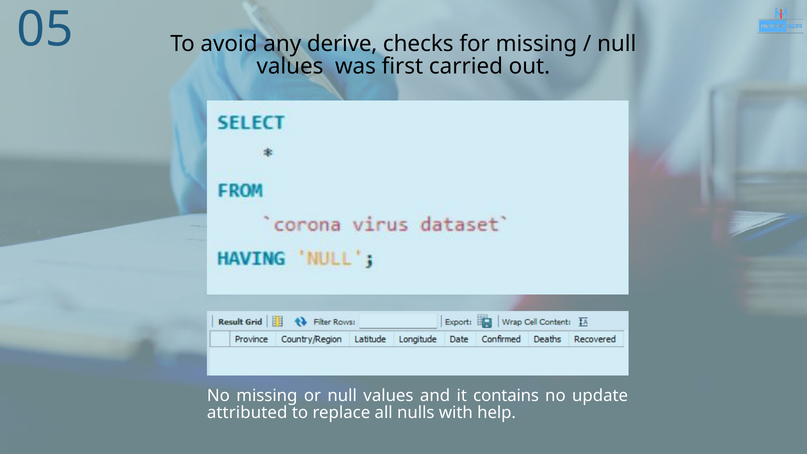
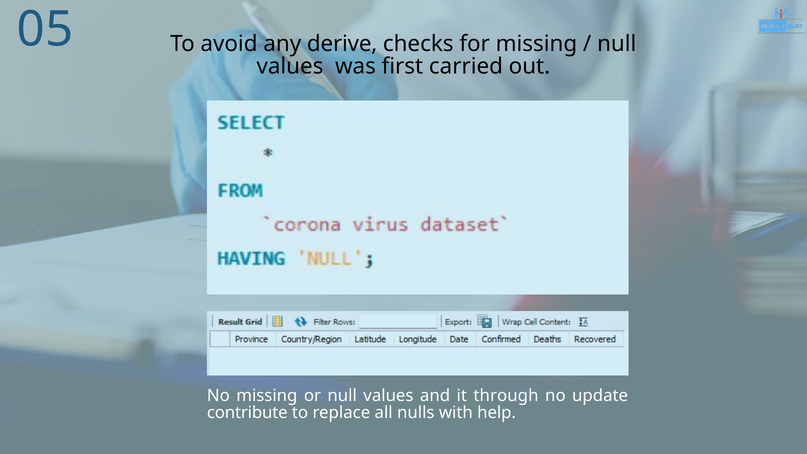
contains: contains -> through (506, 396)
attributed: attributed -> contribute (247, 413)
